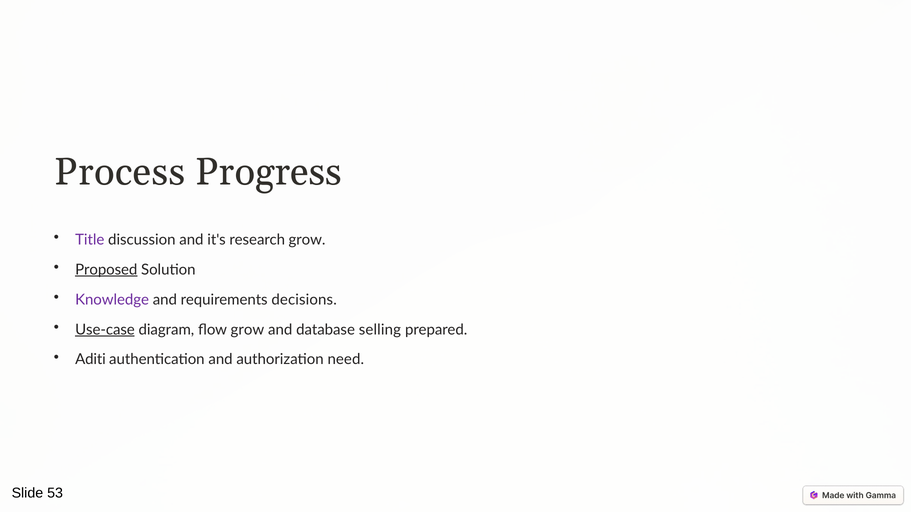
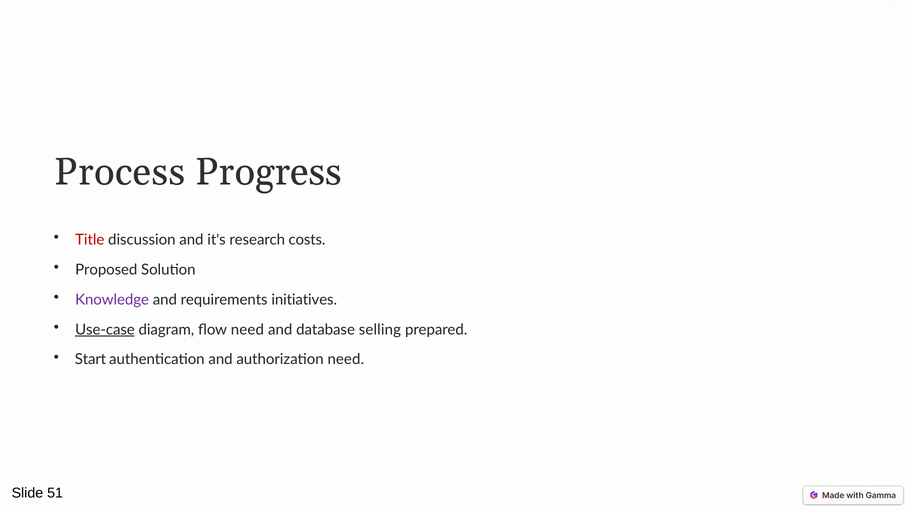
Title colour: purple -> red (90, 240)
research grow: grow -> costs (307, 240)
Proposed underline: present -> none (106, 270)
decisions: decisions -> initiatives (304, 300)
flow grow: grow -> need (247, 330)
Aditi: Aditi -> Start (90, 360)
53: 53 -> 51 (55, 494)
